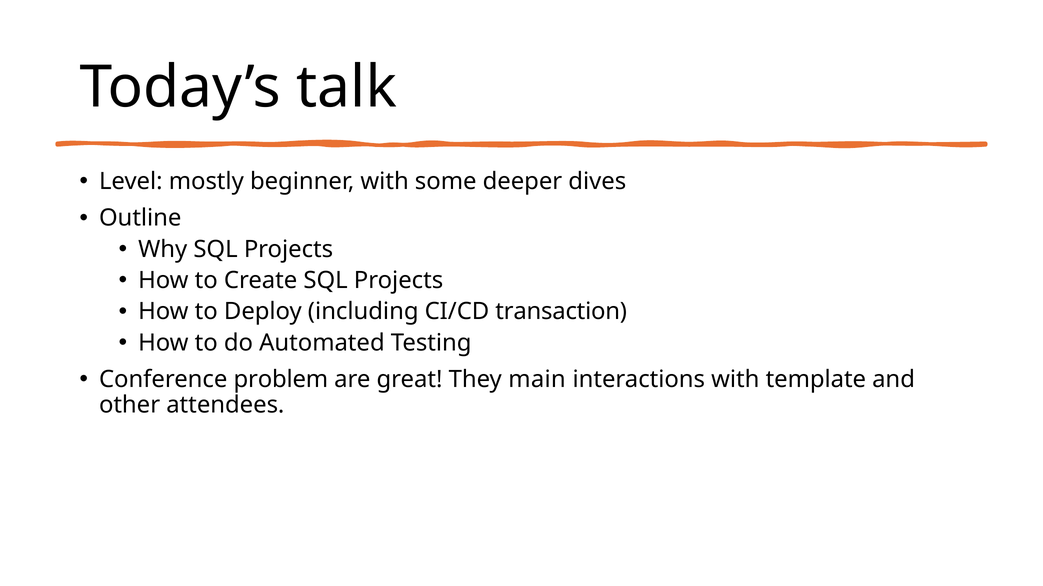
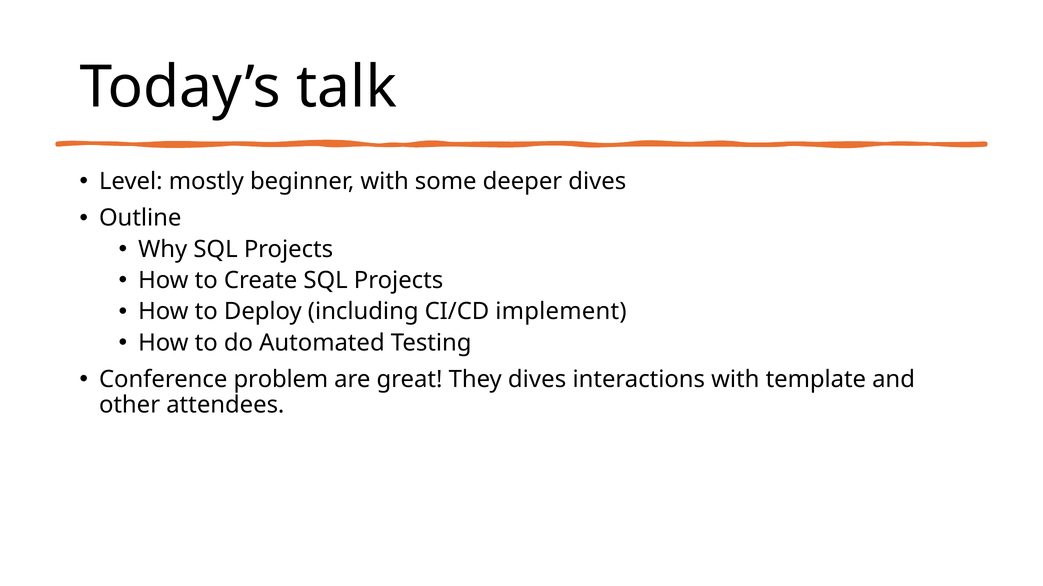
transaction: transaction -> implement (561, 312)
They main: main -> dives (537, 380)
